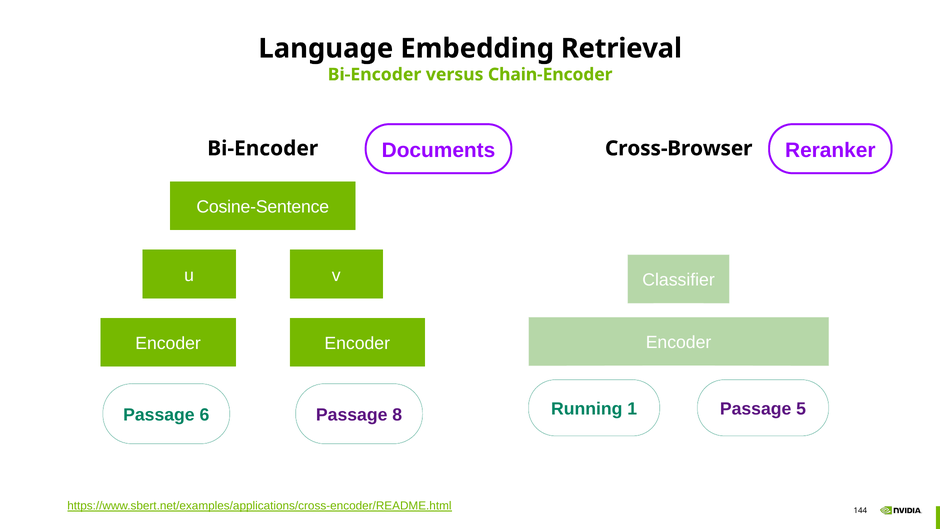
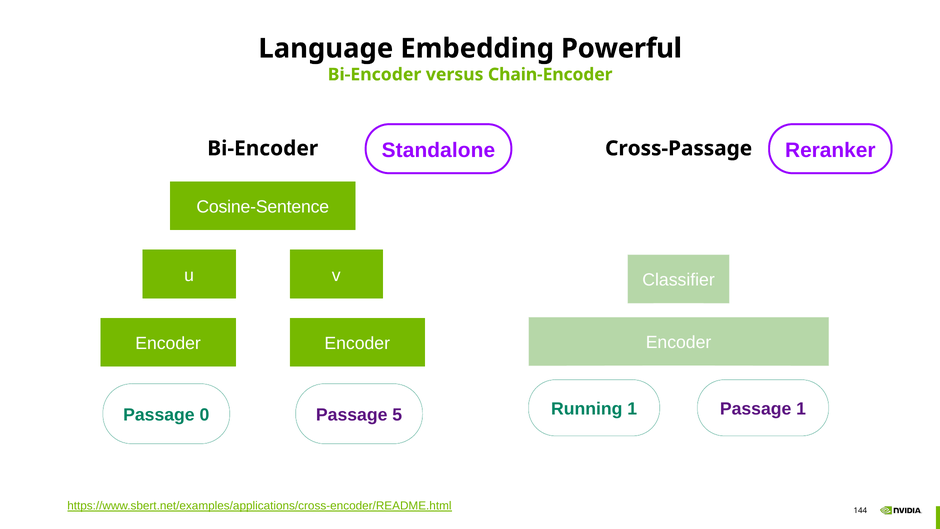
Retrieval: Retrieval -> Powerful (621, 48)
Documents: Documents -> Standalone (438, 150)
Cross-Browser: Cross-Browser -> Cross-Passage (679, 148)
Passage 5: 5 -> 1 (801, 409)
6: 6 -> 0 (204, 415)
8: 8 -> 5 (397, 415)
